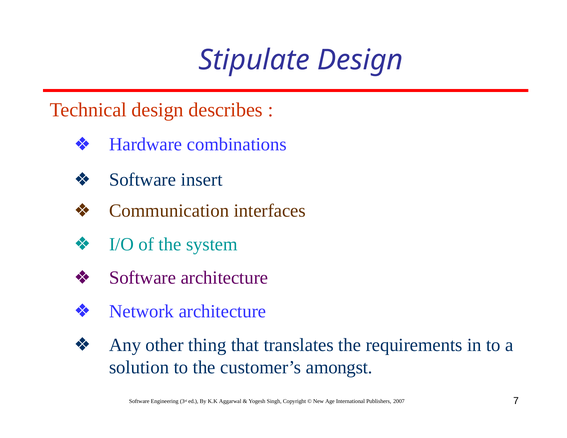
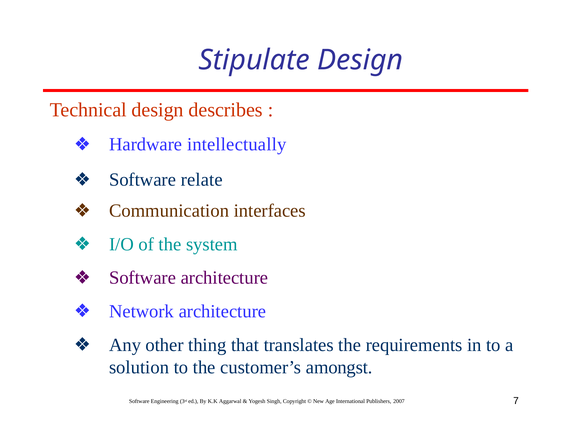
combinations: combinations -> intellectually (237, 145)
insert: insert -> relate (202, 180)
